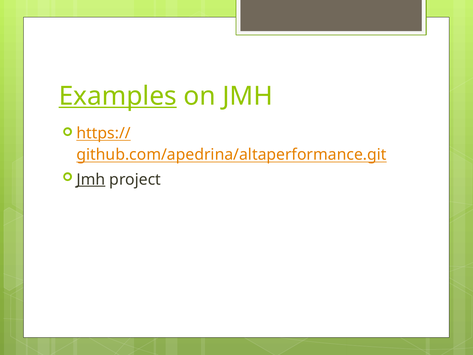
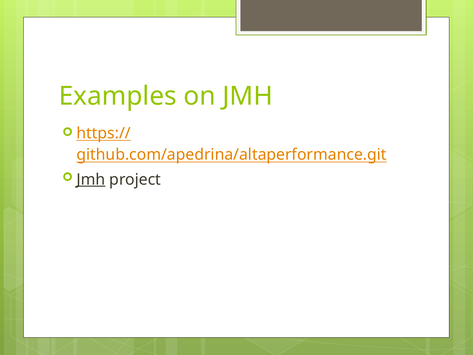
Examples underline: present -> none (118, 96)
